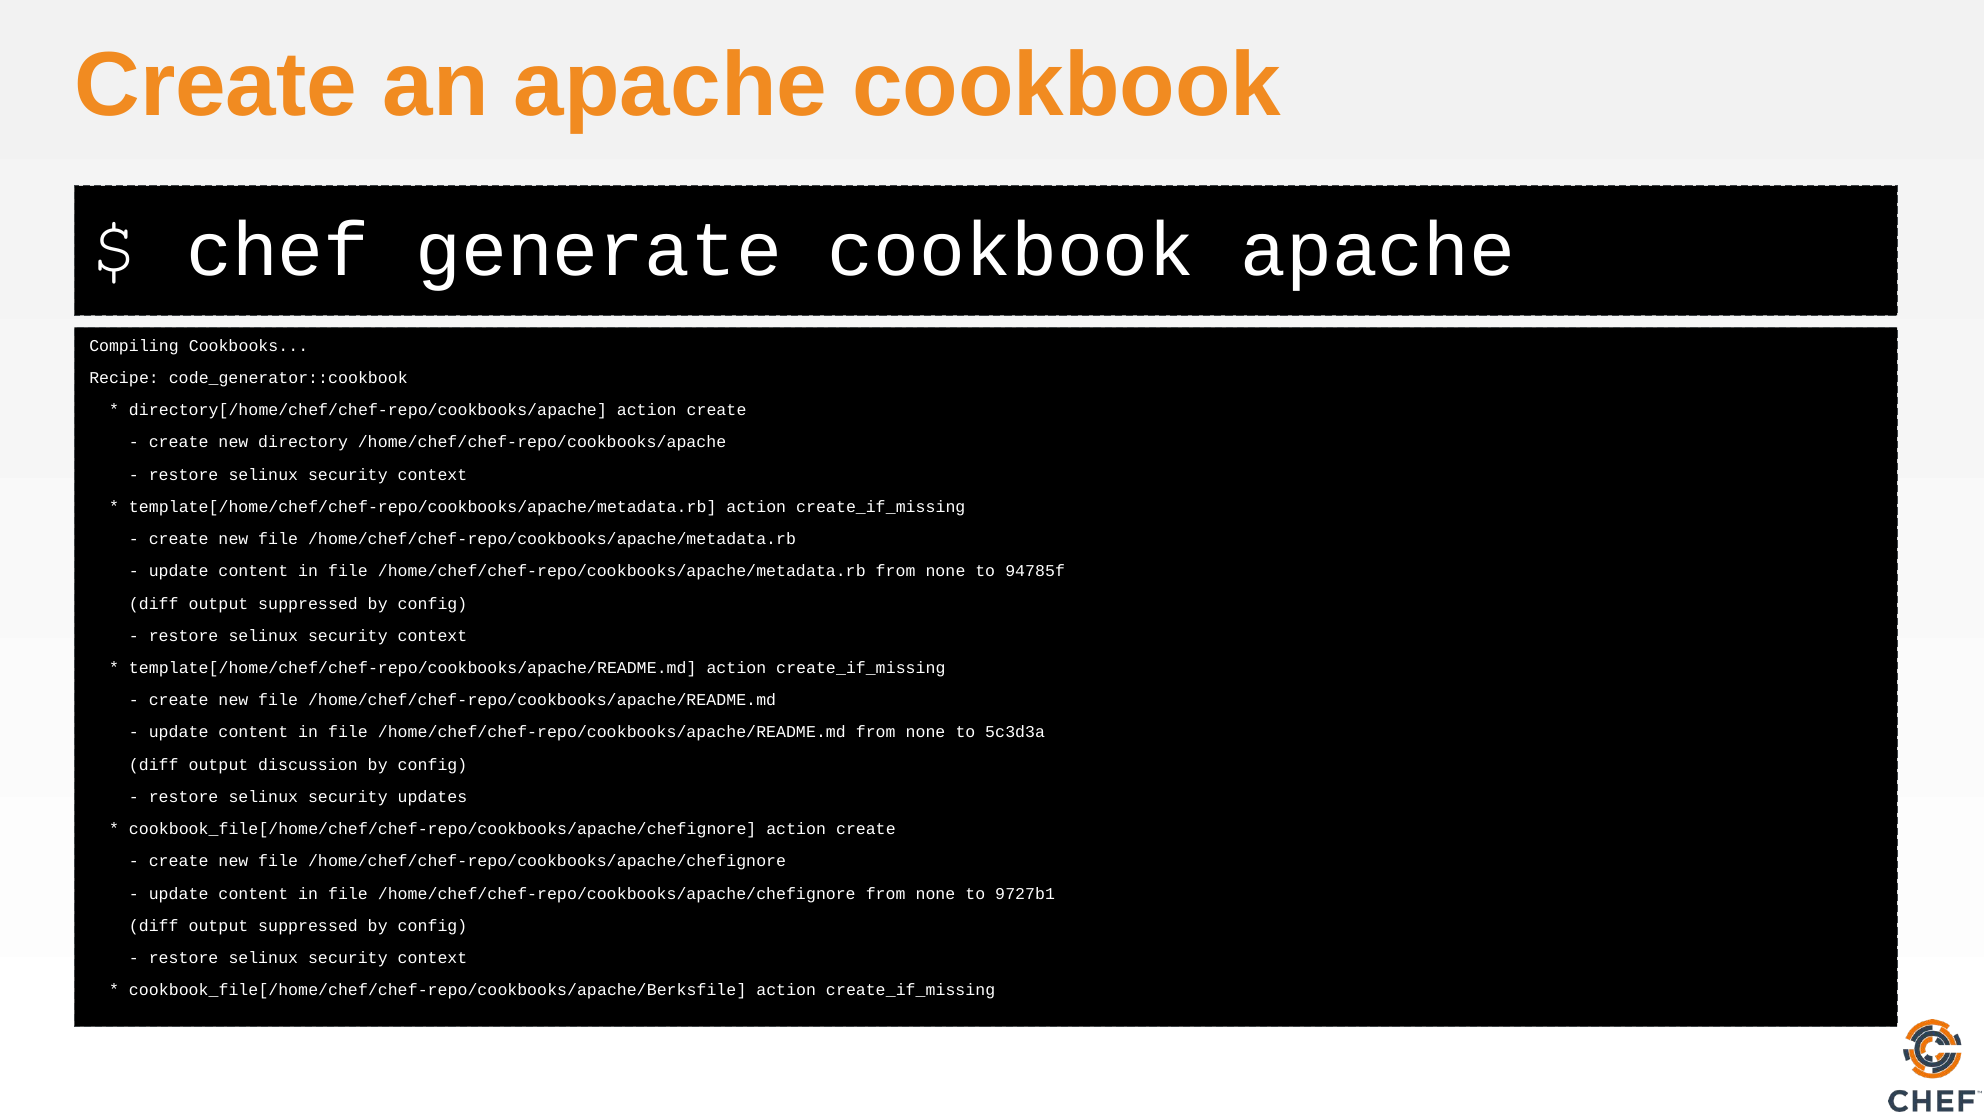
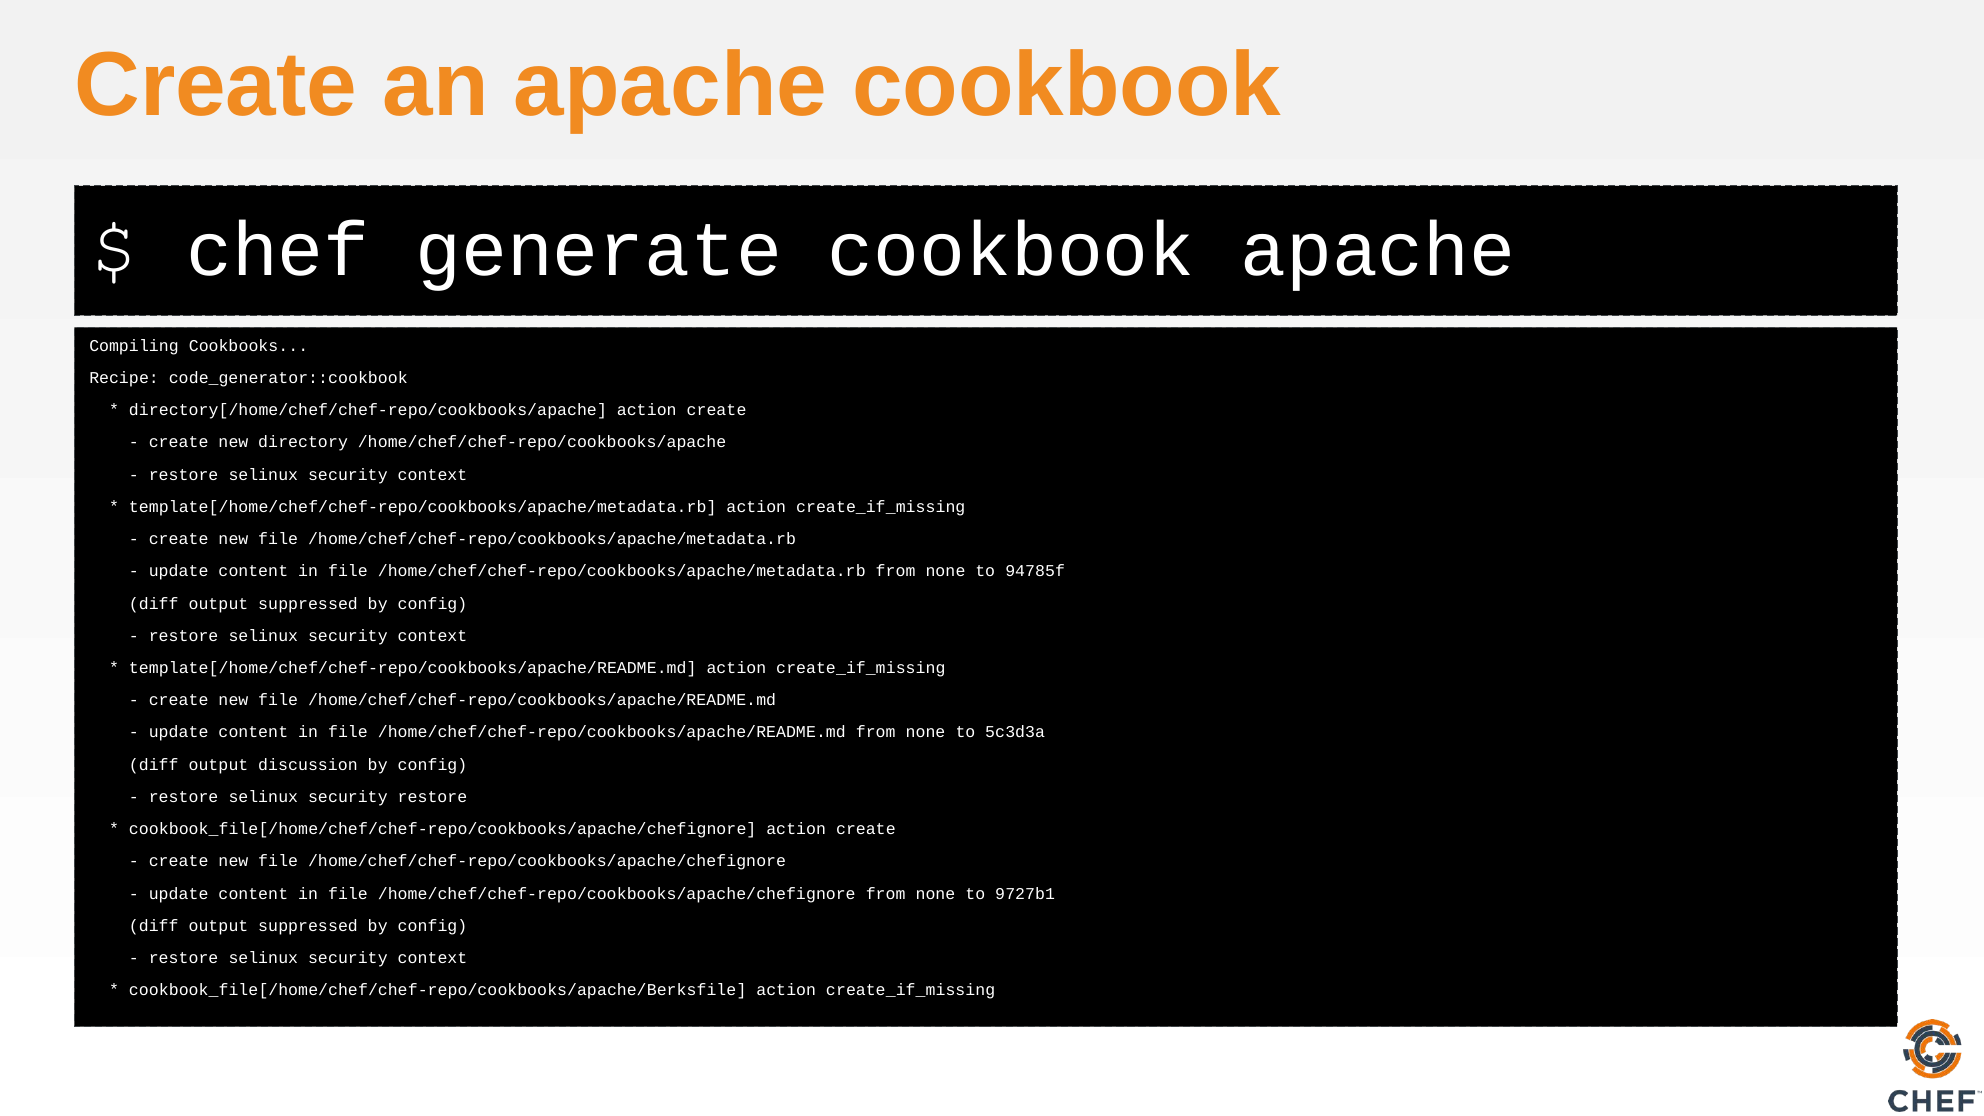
security updates: updates -> restore (432, 797)
